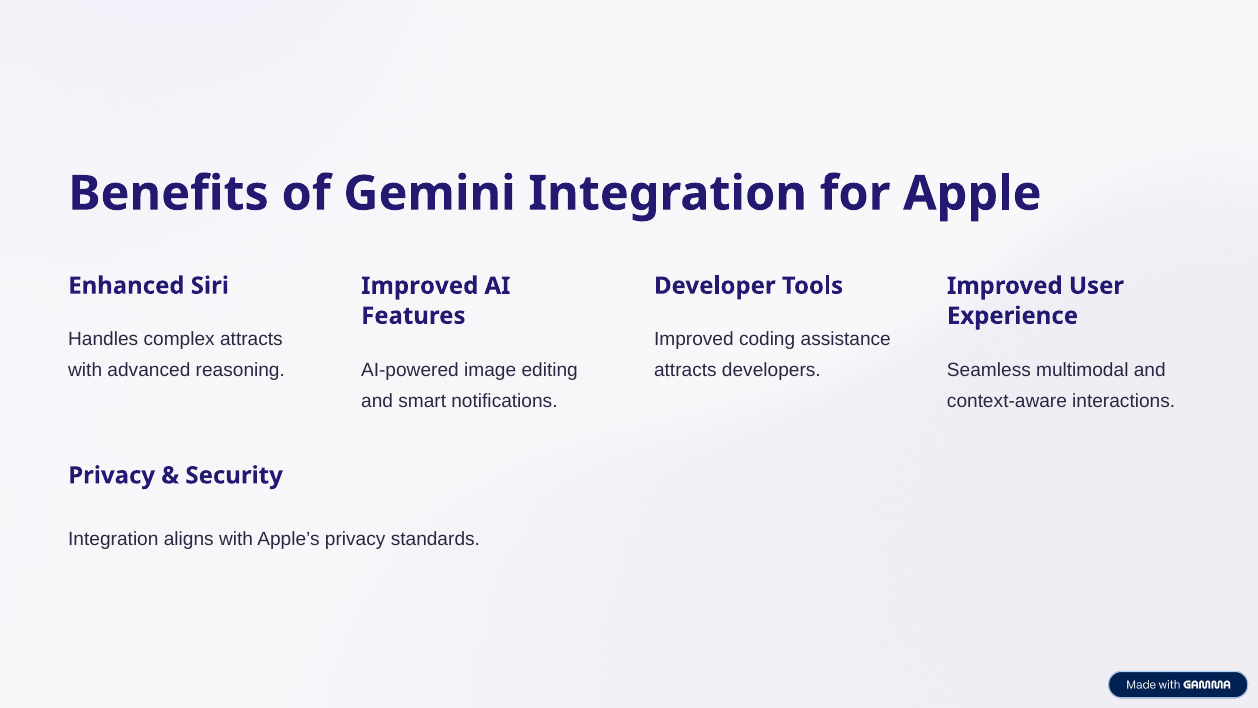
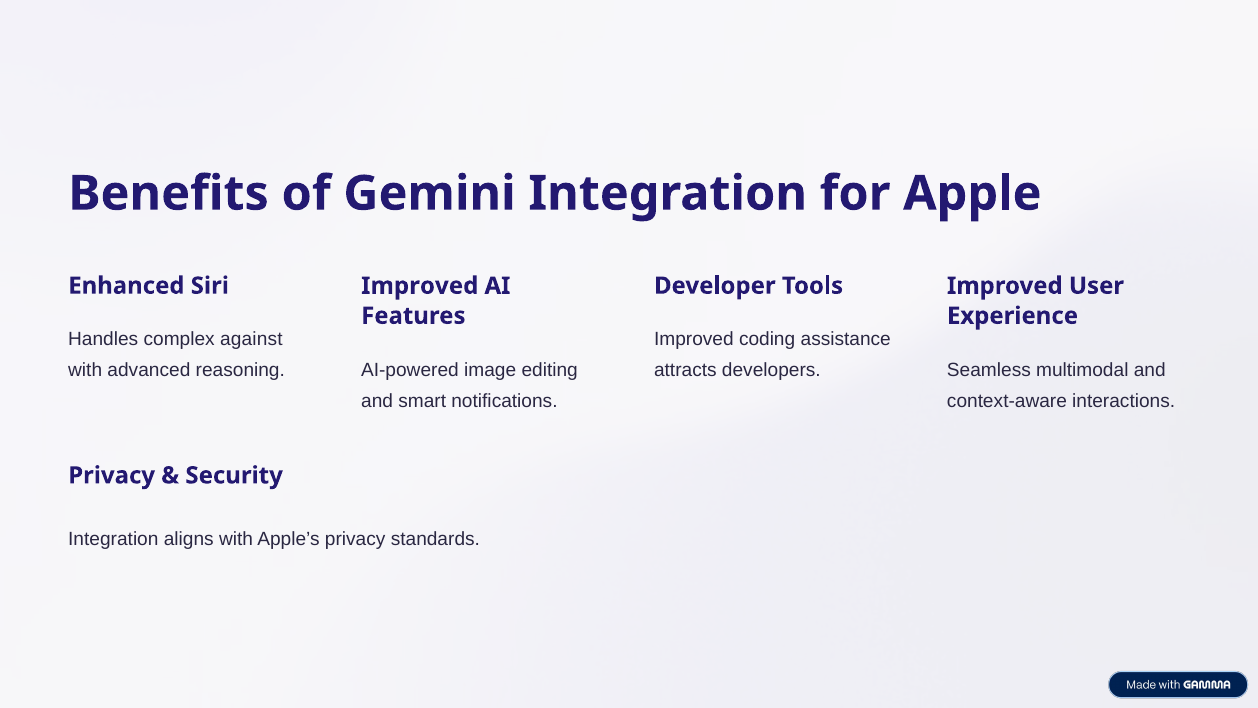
complex attracts: attracts -> against (251, 339)
